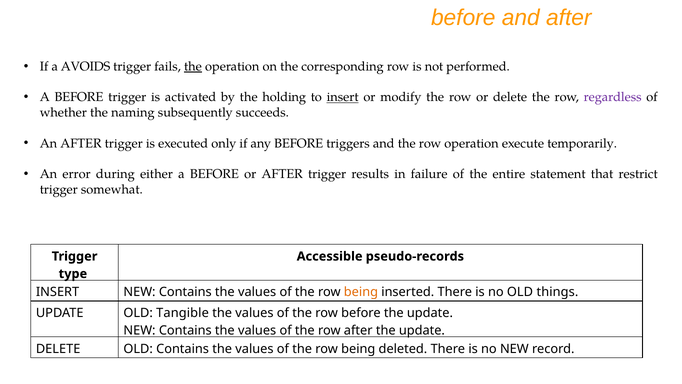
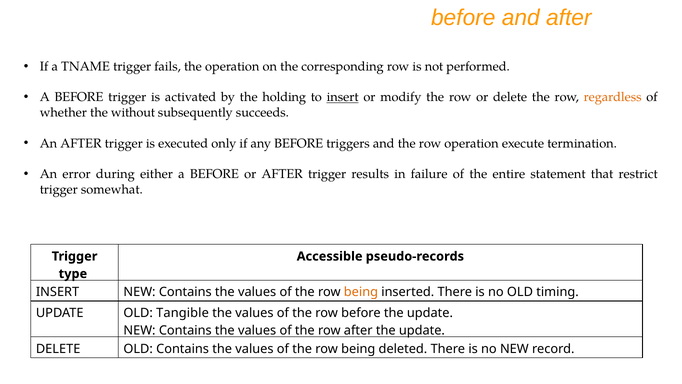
AVOIDS: AVOIDS -> TNAME (85, 66)
the underline: present -> none (193, 66)
regardless colour: purple -> orange (613, 97)
naming: naming -> without (133, 113)
temporarily: temporarily -> termination (582, 143)
things: things -> timing (558, 292)
